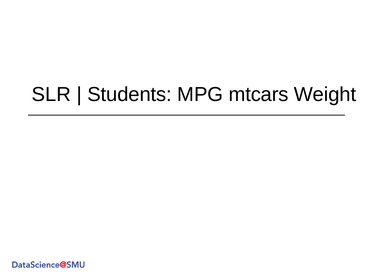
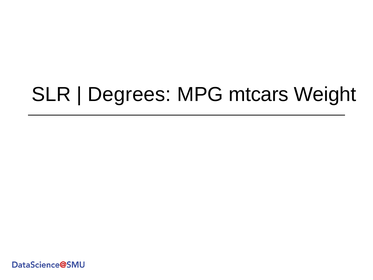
Students: Students -> Degrees (129, 94)
